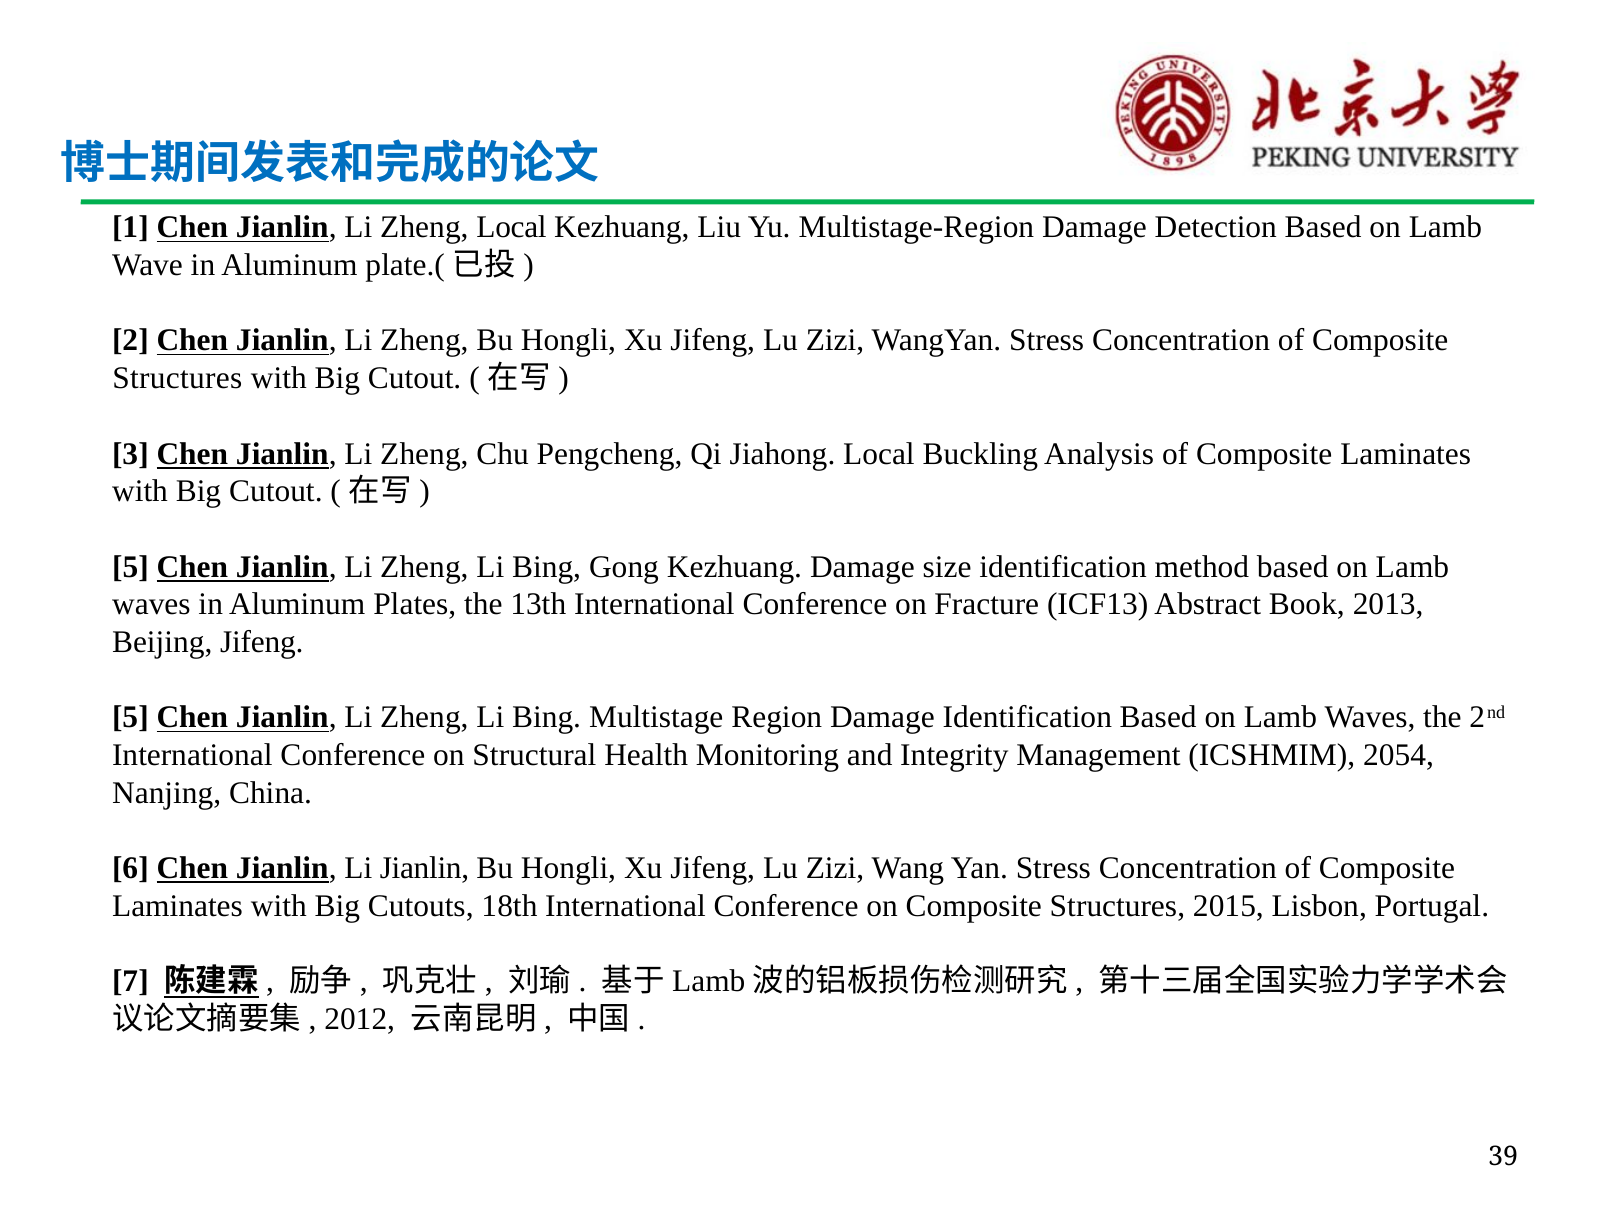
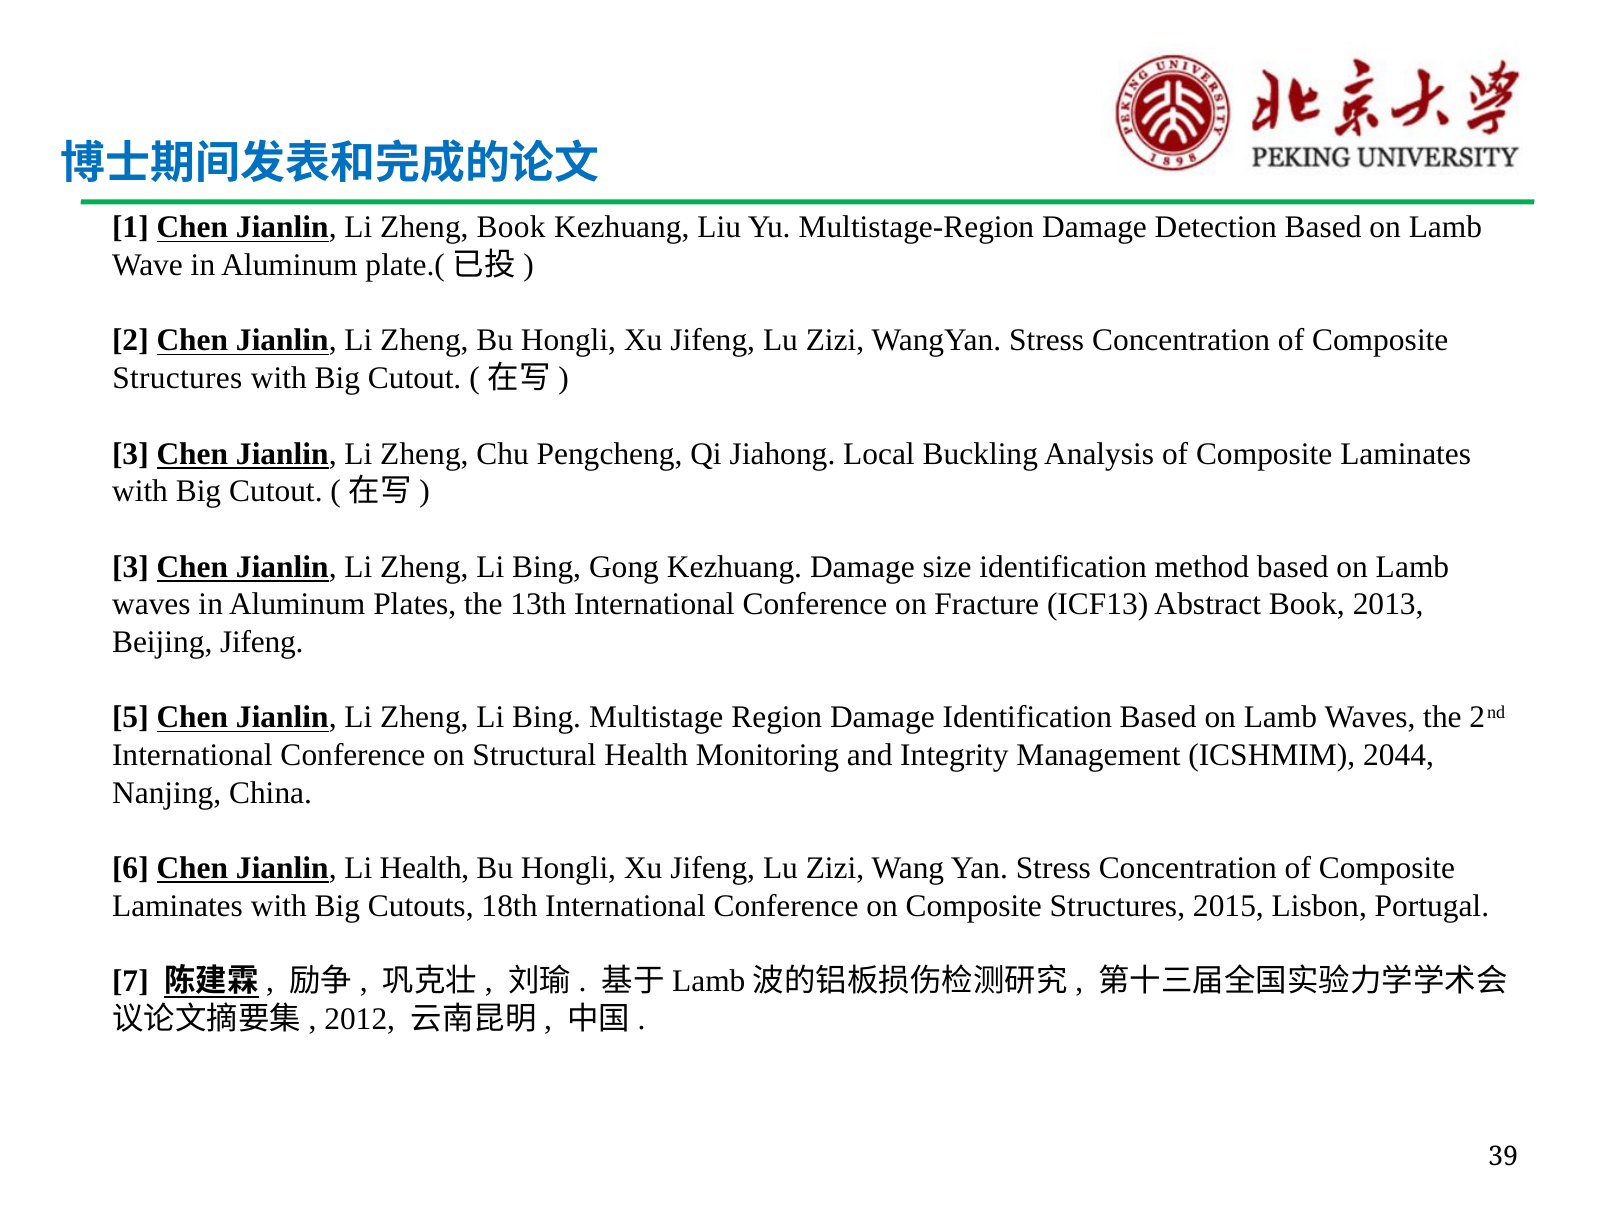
Zheng Local: Local -> Book (511, 228)
5: 5 -> 3 (130, 567)
2054: 2054 -> 2044 (1399, 755)
Li Jianlin: Jianlin -> Health (424, 869)
